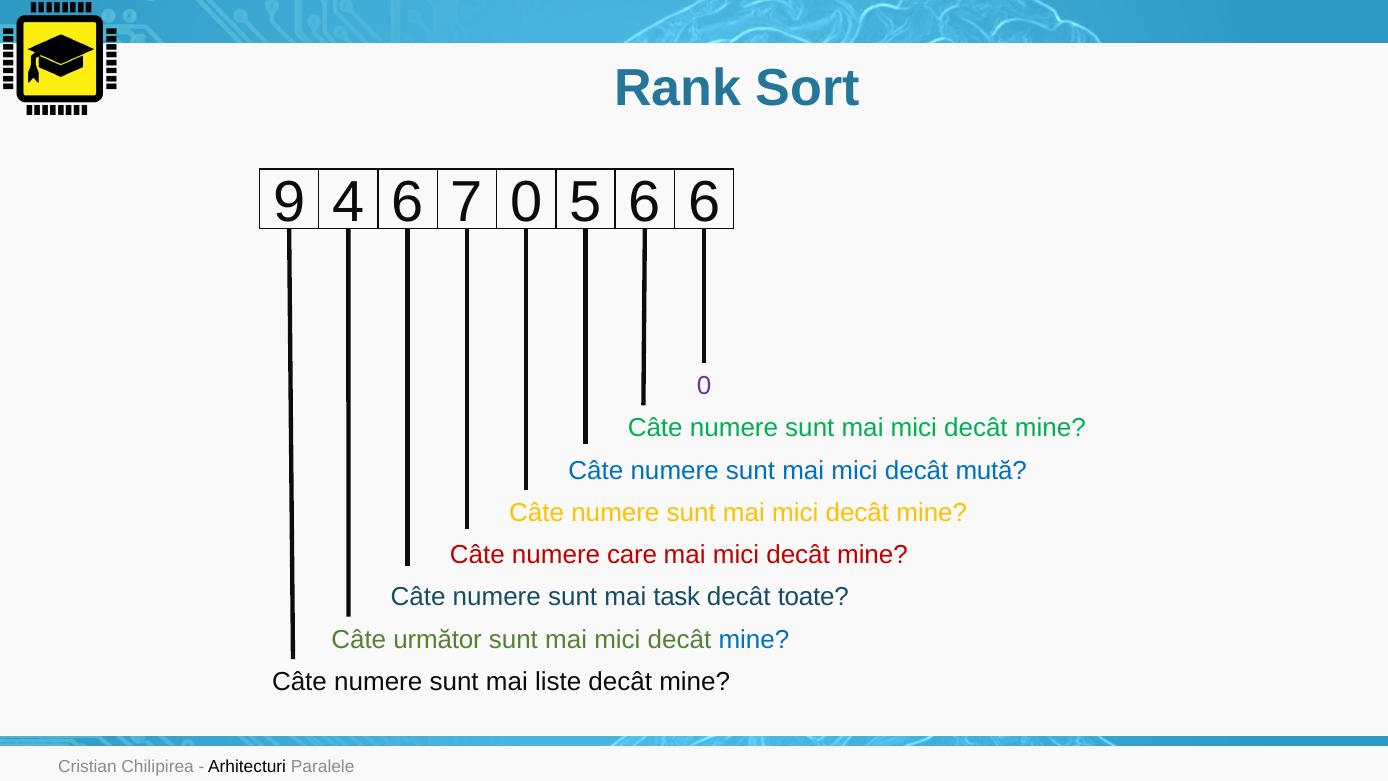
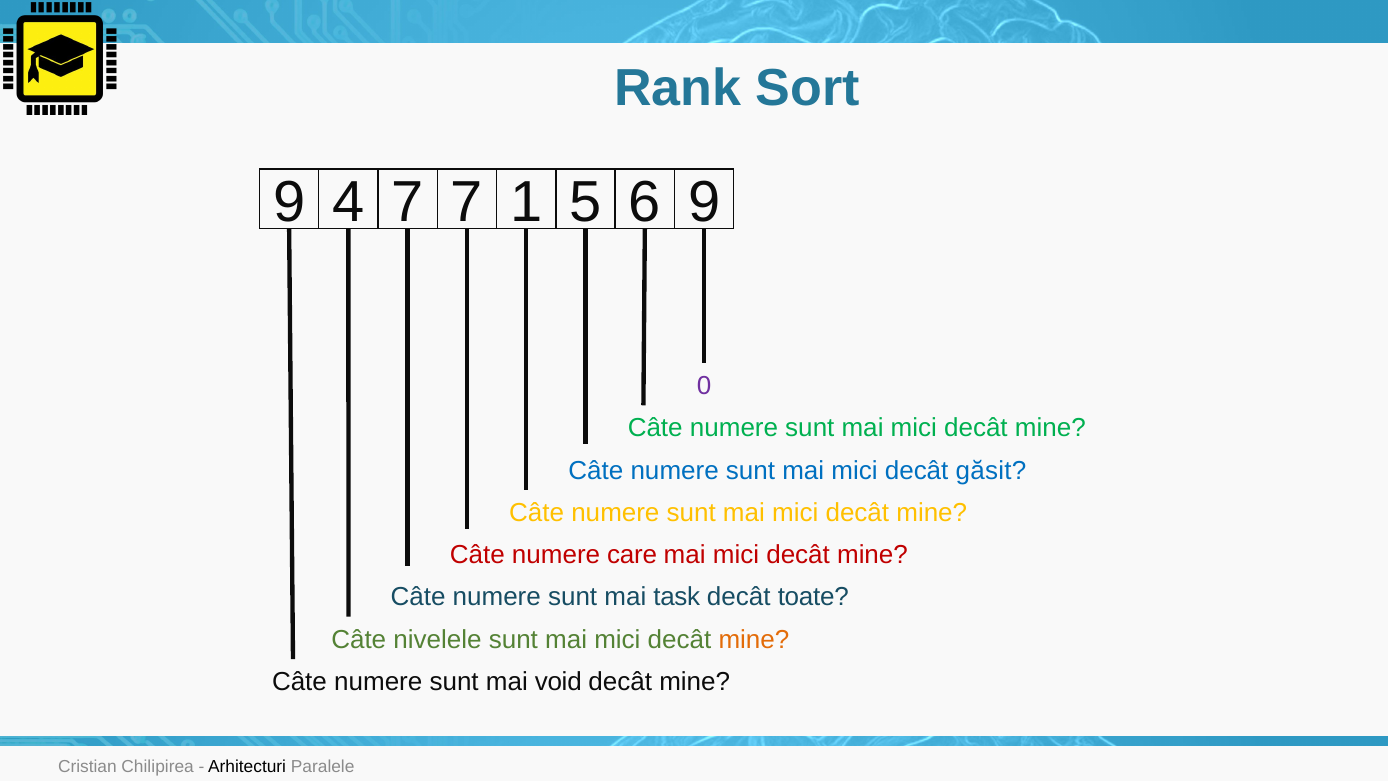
4 6: 6 -> 7 (408, 203)
7 0: 0 -> 1 (526, 203)
6 6: 6 -> 9 (704, 203)
mută: mută -> găsit (991, 470)
următor: următor -> nivelele (438, 639)
mine colour: blue -> orange (754, 639)
liste: liste -> void (558, 681)
